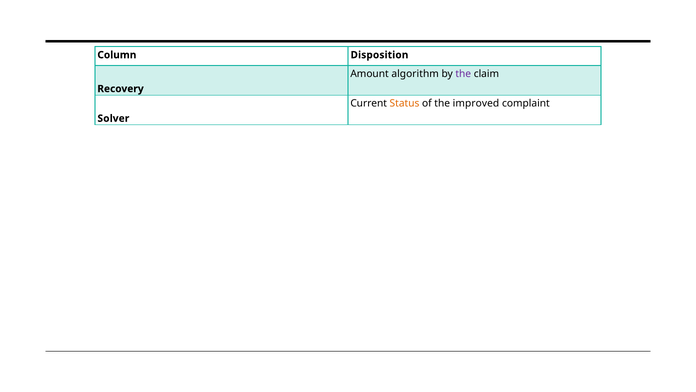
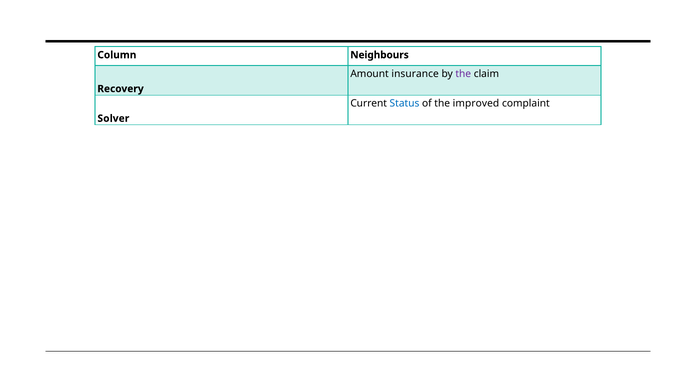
Disposition: Disposition -> Neighbours (380, 55)
algorithm: algorithm -> insurance (415, 74)
Status colour: orange -> blue (405, 103)
